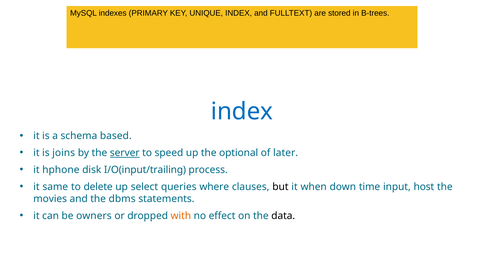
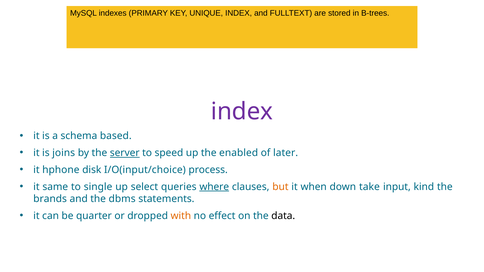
index colour: blue -> purple (242, 112)
optional: optional -> enabled (239, 153)
I/O(input/trailing: I/O(input/trailing -> I/O(input/choice (145, 170)
delete: delete -> single (98, 187)
where underline: none -> present (214, 187)
but colour: black -> orange (280, 187)
time: time -> take (369, 187)
host: host -> kind (424, 187)
movies: movies -> brands (50, 199)
owners: owners -> quarter (94, 216)
